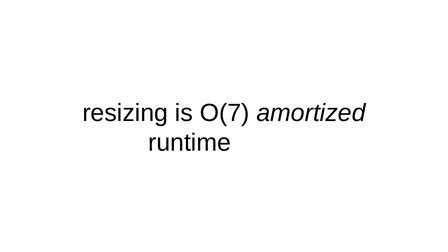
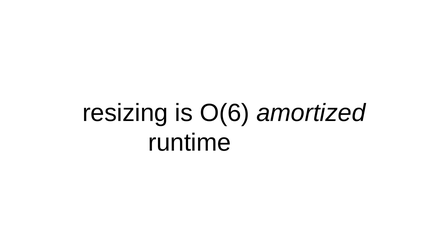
O(7: O(7 -> O(6 (225, 113)
